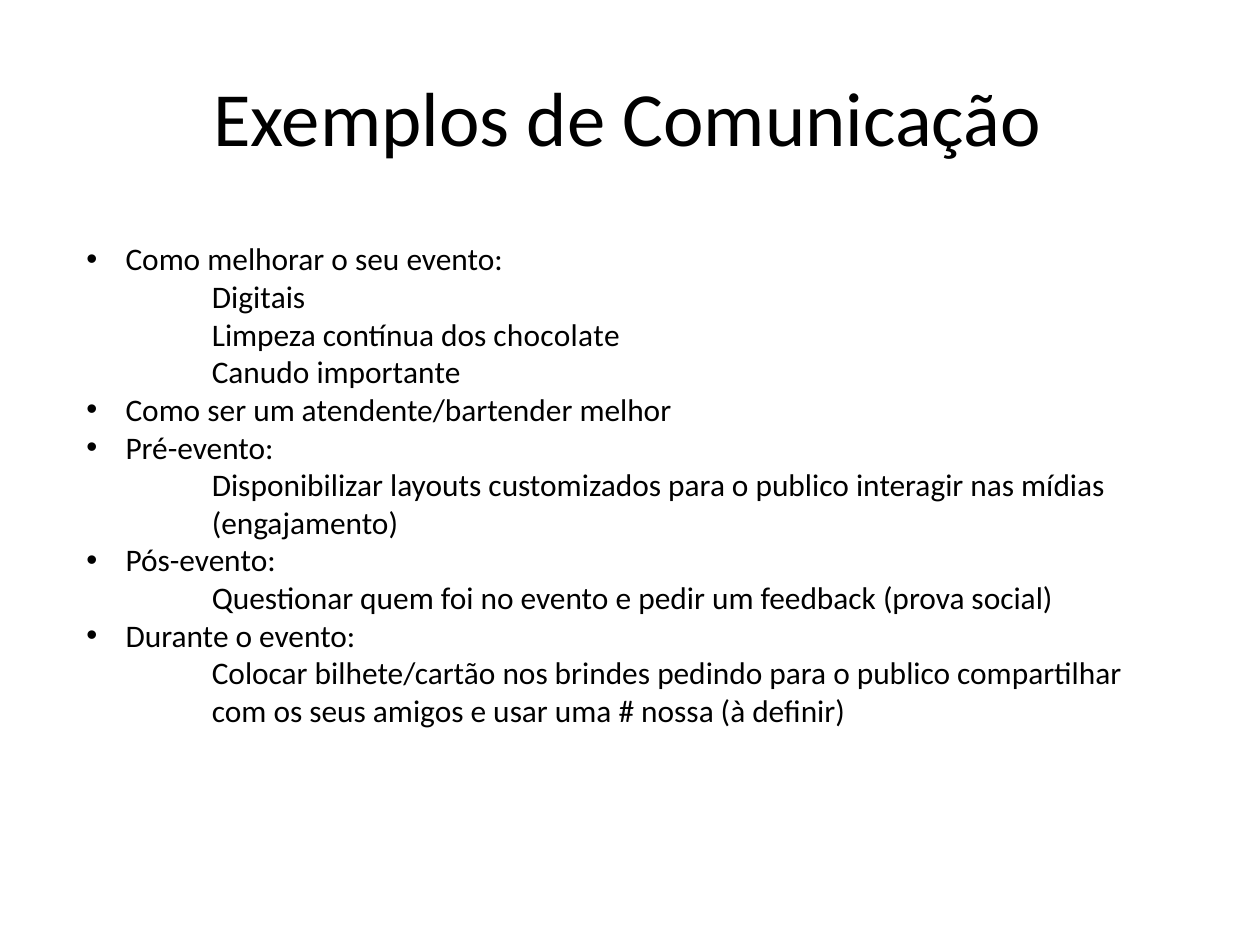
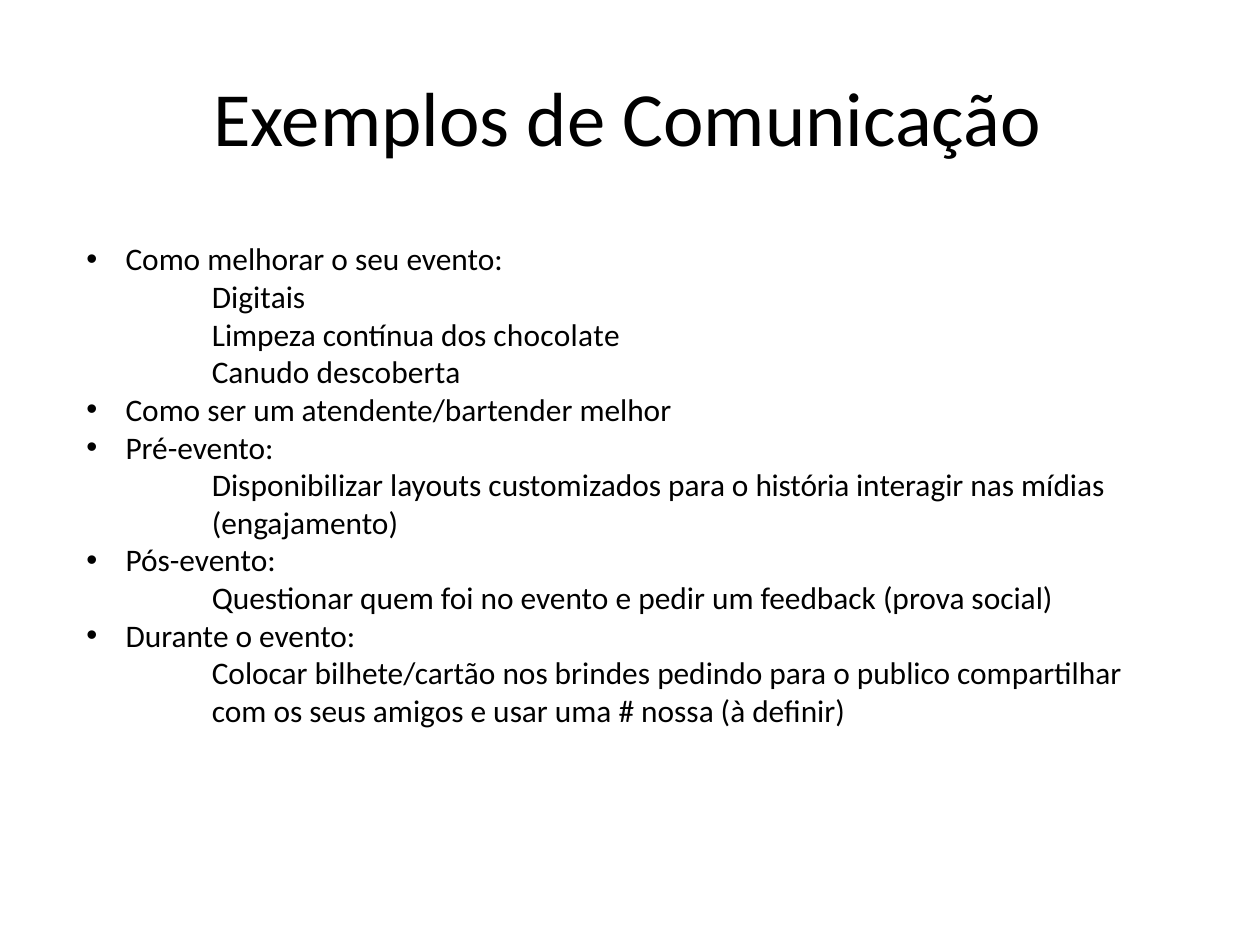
importante: importante -> descoberta (388, 374)
customizados para o publico: publico -> história (802, 486)
